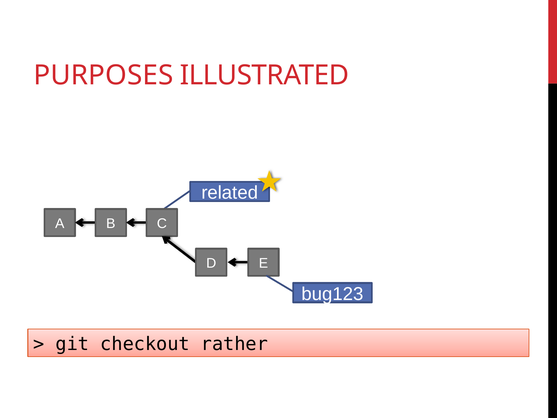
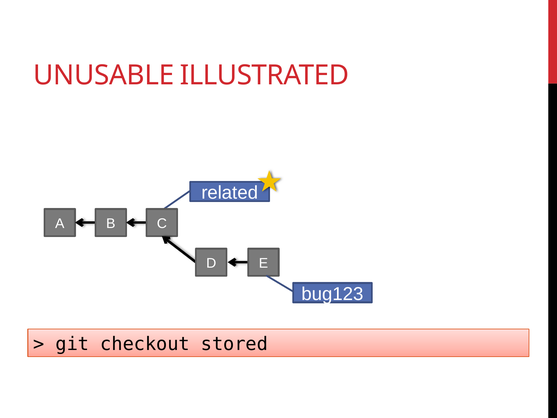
PURPOSES: PURPOSES -> UNUSABLE (104, 75)
rather: rather -> stored (234, 344)
